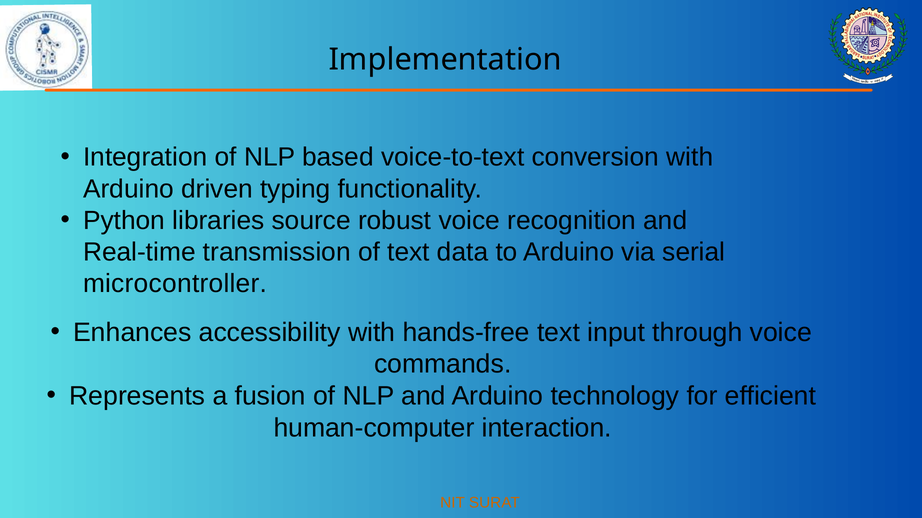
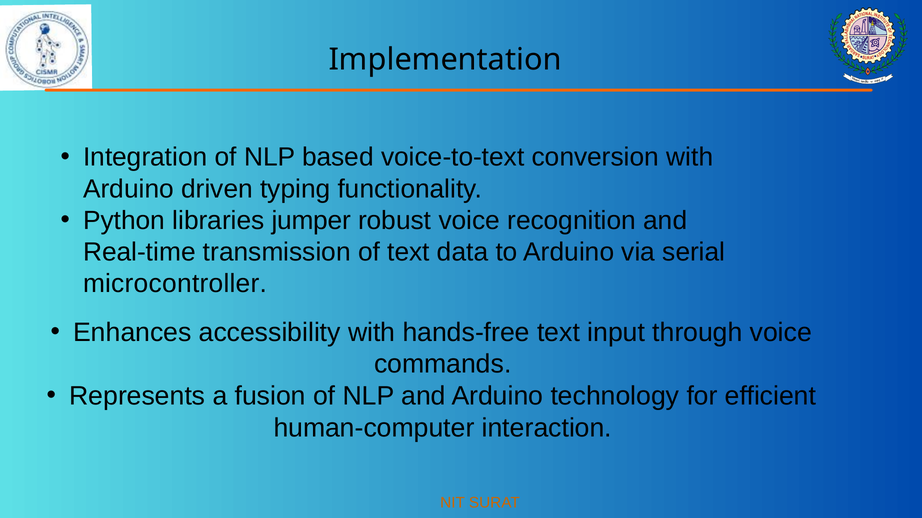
source: source -> jumper (311, 221)
